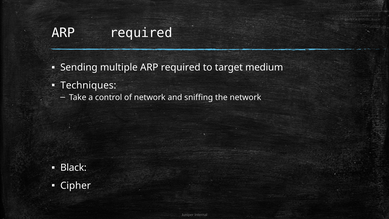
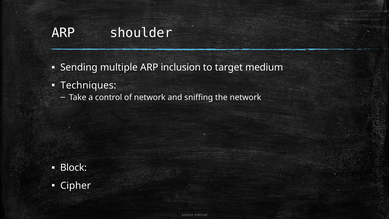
required: required -> shoulder (141, 33)
multiple ARP required: required -> inclusion (181, 67)
Black: Black -> Block (73, 168)
